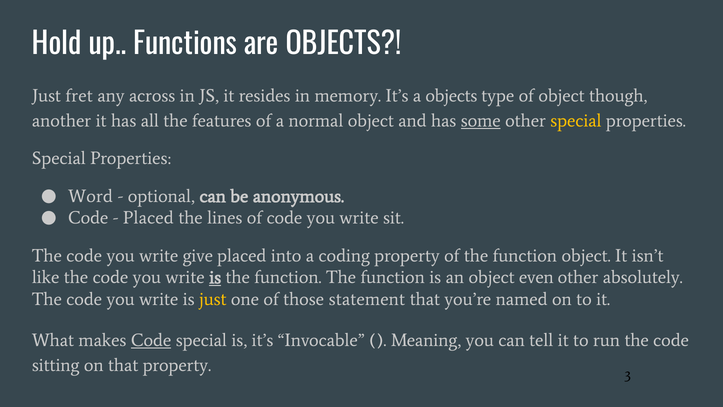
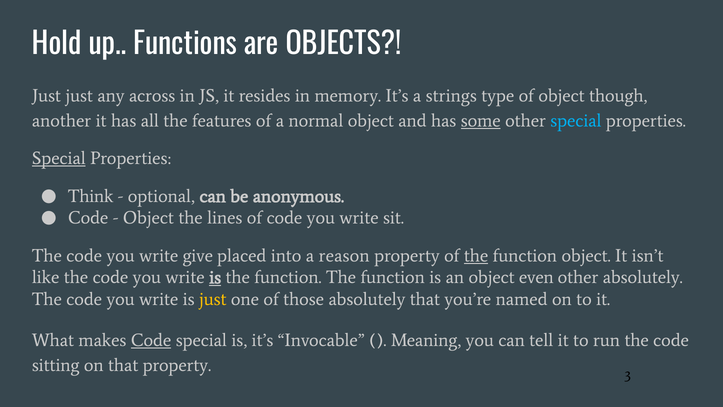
Just fret: fret -> just (79, 96)
a objects: objects -> strings (451, 96)
special colour: yellow -> light blue (576, 121)
Special underline: none -> present (59, 158)
Word: Word -> Think (91, 196)
Placed: Placed -> Object (148, 218)
coding: coding -> reason (344, 255)
the underline: none -> present (476, 255)
those statement: statement -> absolutely (367, 299)
